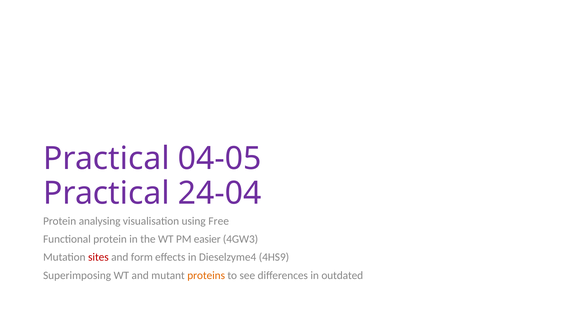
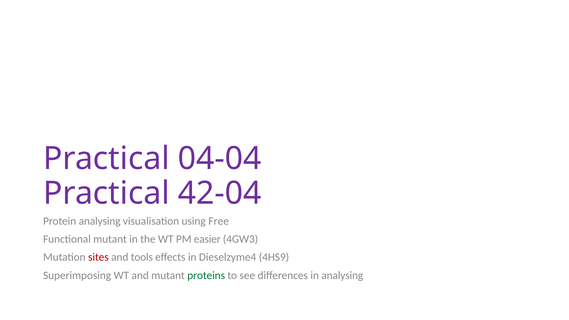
04-05: 04-05 -> 04-04 (220, 159)
24-04: 24-04 -> 42-04 (220, 193)
Functional protein: protein -> mutant (110, 239)
form: form -> tools (142, 257)
proteins colour: orange -> green (206, 275)
in outdated: outdated -> analysing (342, 275)
